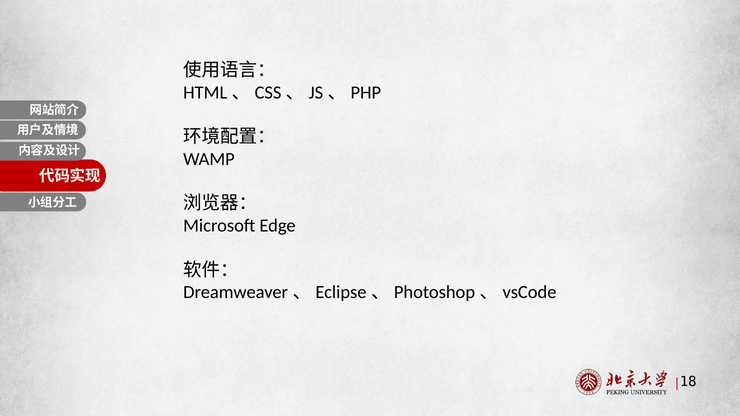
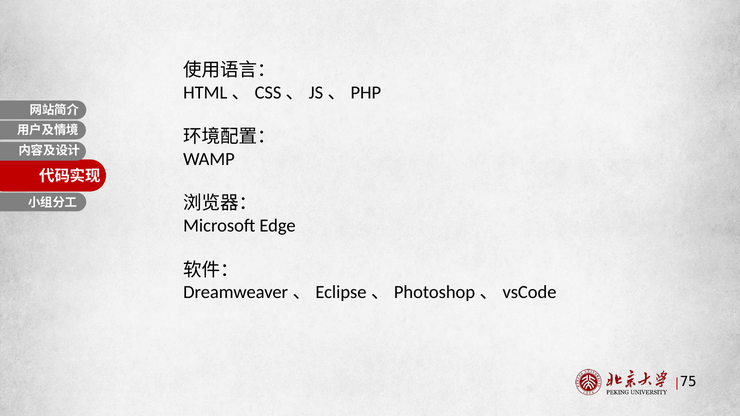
18: 18 -> 75 (688, 382)
